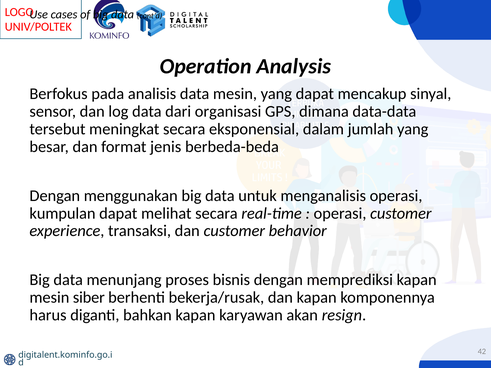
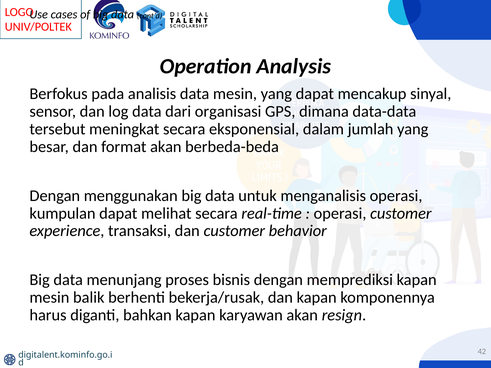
format jenis: jenis -> akan (166, 147)
siber: siber -> balik (89, 298)
